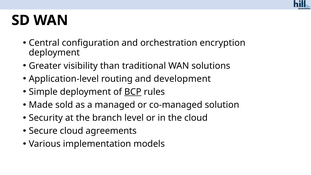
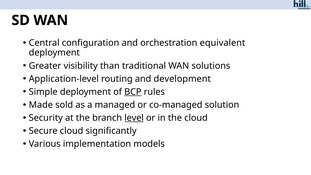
encryption: encryption -> equivalent (223, 43)
level underline: none -> present (134, 118)
agreements: agreements -> significantly (111, 131)
